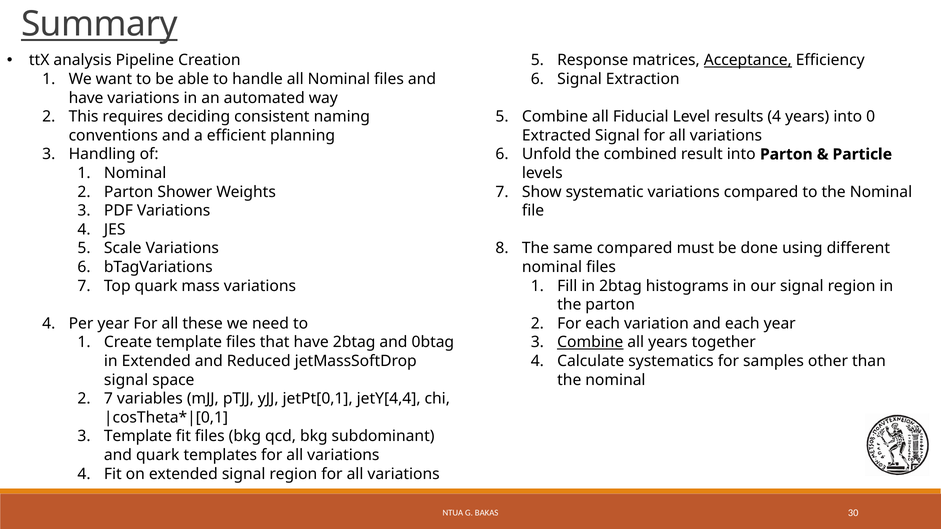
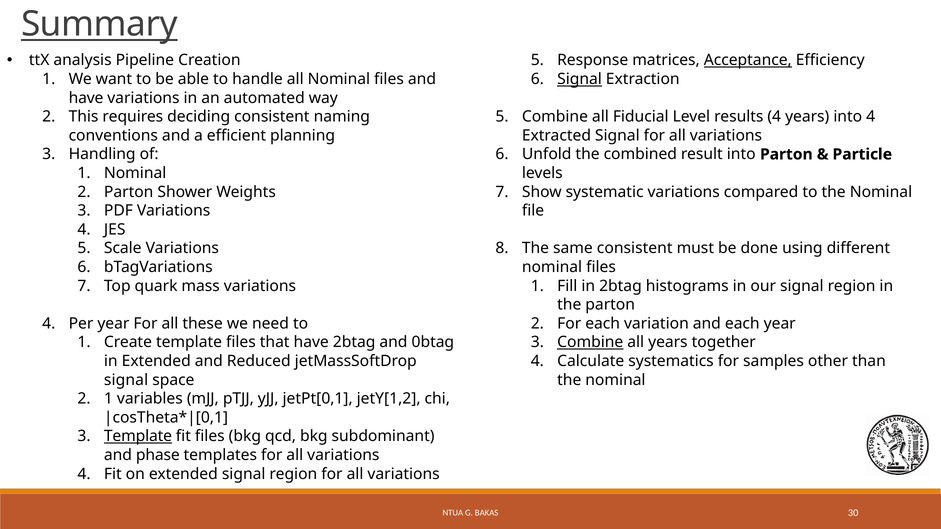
Signal underline: none -> present (580, 79)
into 0: 0 -> 4 (871, 117)
same compared: compared -> consistent (635, 248)
7: 7 -> 1 (108, 399)
jetY[4,4: jetY[4,4 -> jetY[1,2 (389, 399)
Template underline: none -> present (138, 437)
and quark: quark -> phase (158, 455)
